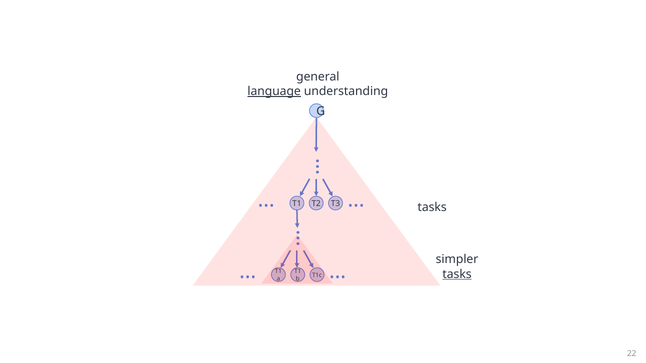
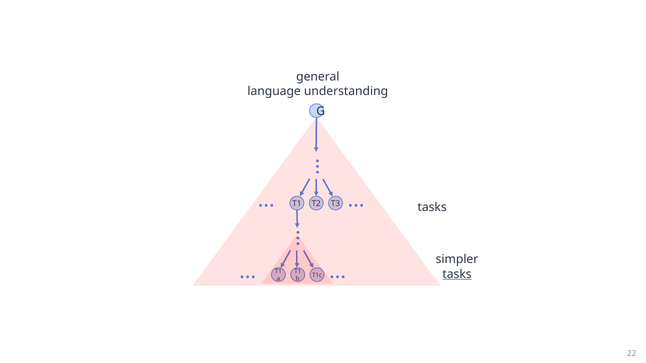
language underline: present -> none (274, 91)
